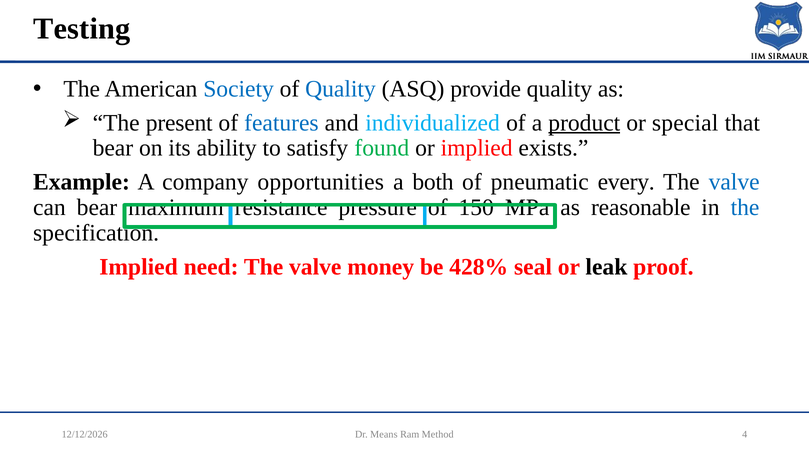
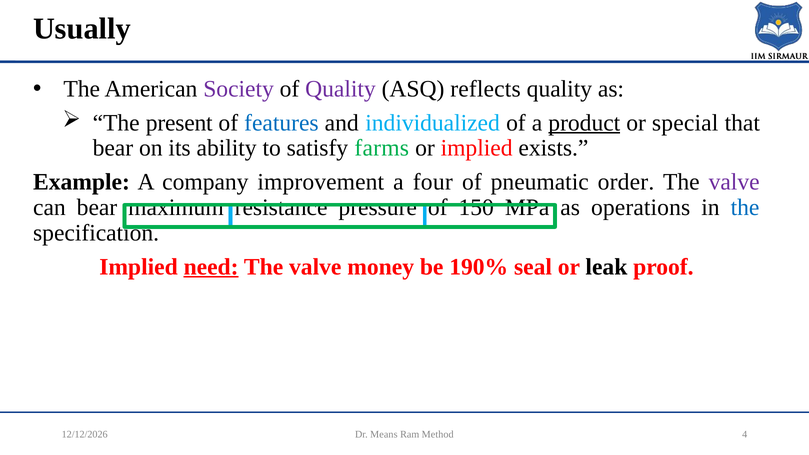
Testing: Testing -> Usually (82, 29)
Society colour: blue -> purple (239, 89)
Quality colour: blue -> purple (340, 89)
provide: provide -> reflects (486, 89)
found: found -> farms (382, 148)
opportunities: opportunities -> improvement (321, 182)
both: both -> four (433, 182)
every: every -> order (626, 182)
valve colour: blue -> purple (734, 182)
reasonable: reasonable -> operations (641, 207)
need underline: none -> present (211, 267)
428%: 428% -> 190% (479, 267)
